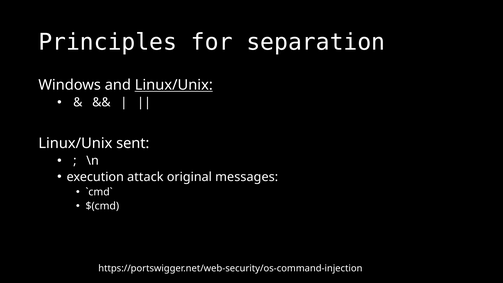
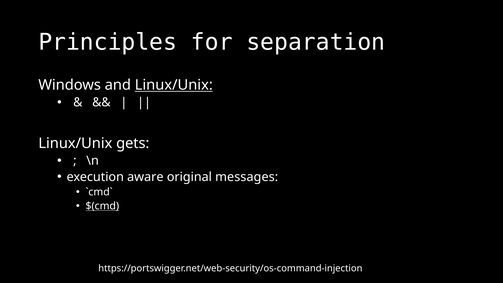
sent: sent -> gets (133, 143)
attack: attack -> aware (145, 177)
$(cmd underline: none -> present (102, 206)
